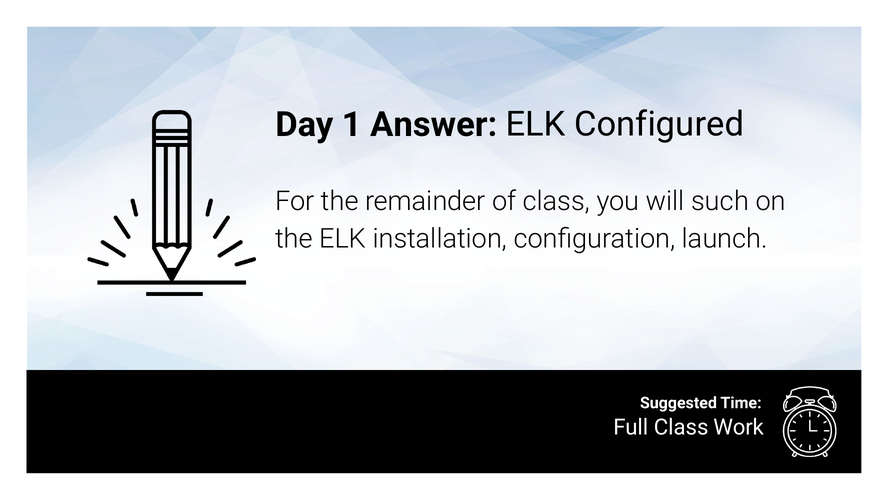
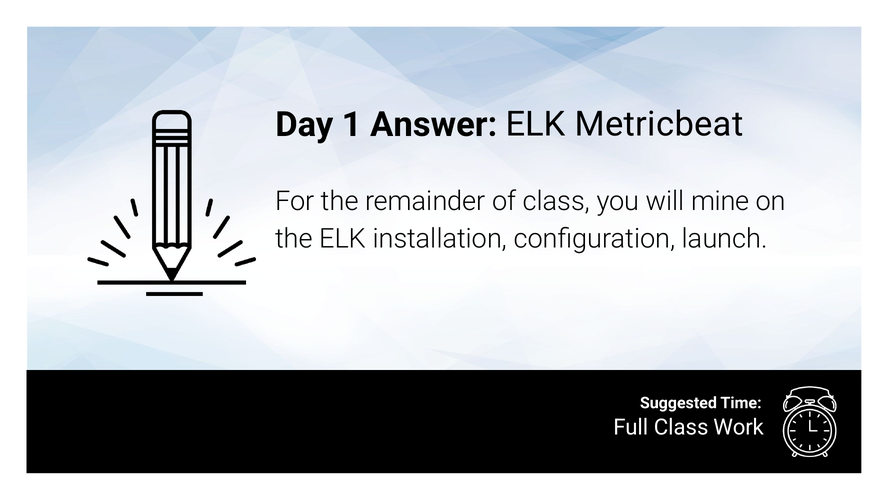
Configured: Configured -> Metricbeat (659, 124)
such: such -> mine (720, 201)
